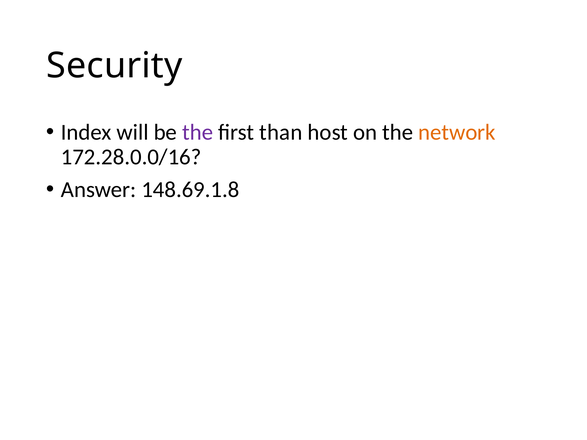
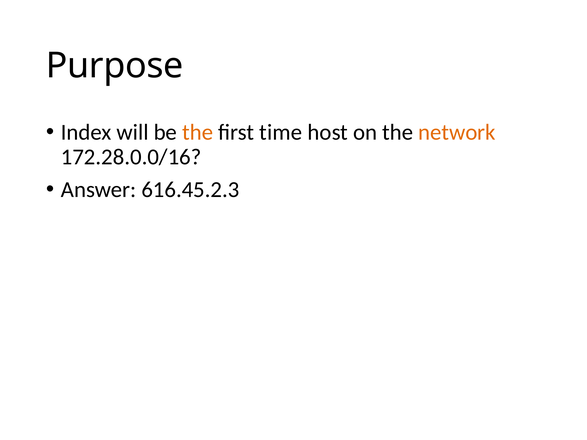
Security: Security -> Purpose (115, 66)
the colour: purple -> orange (198, 132)
than: than -> time (281, 132)
148.69.1.8: 148.69.1.8 -> 616.45.2.3 (190, 190)
